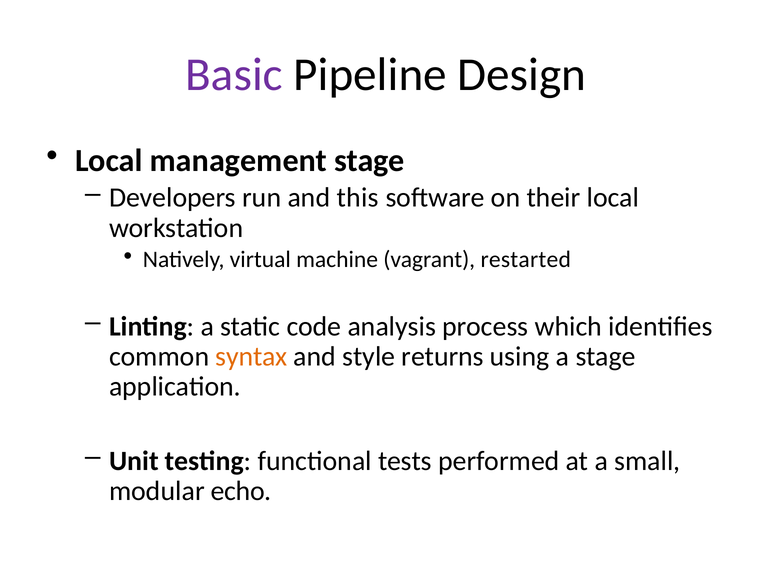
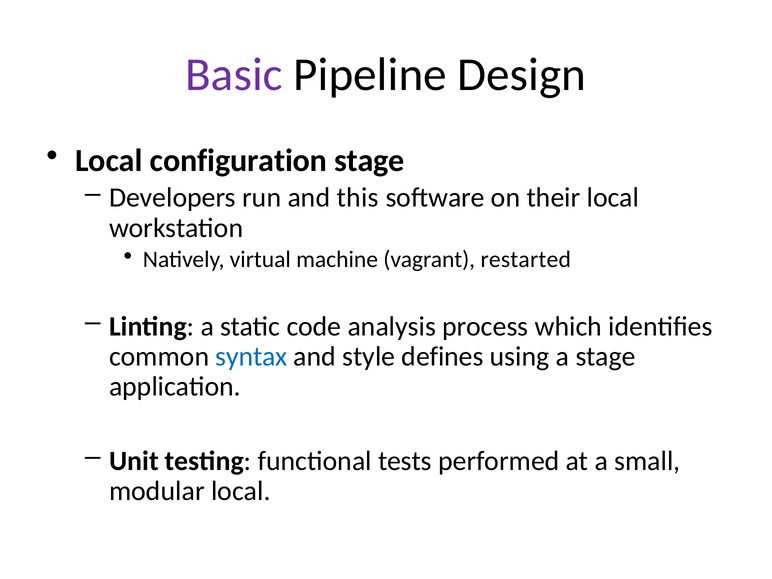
management: management -> configuration (239, 161)
syntax colour: orange -> blue (251, 356)
returns: returns -> defines (443, 356)
modular echo: echo -> local (241, 491)
